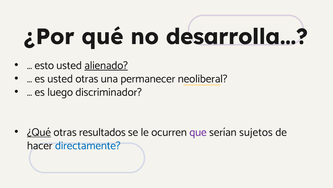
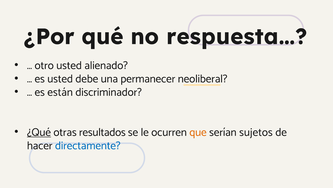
desarrolla…: desarrolla… -> respuesta… (237, 37)
esto: esto -> otro (44, 65)
alienado underline: present -> none (106, 65)
usted otras: otras -> debe (87, 78)
luego: luego -> están (60, 92)
que colour: purple -> orange (198, 132)
